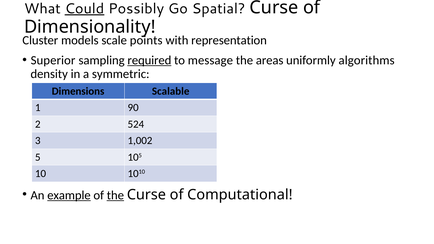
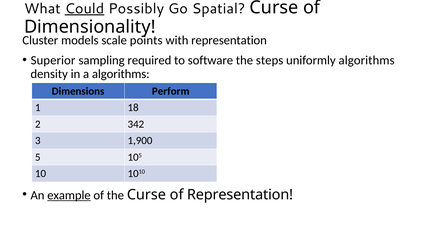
required underline: present -> none (149, 60)
message: message -> software (210, 60)
areas: areas -> steps (270, 60)
a symmetric: symmetric -> algorithms (121, 74)
Scalable: Scalable -> Perform (171, 91)
90: 90 -> 18 (133, 108)
524: 524 -> 342 (136, 124)
1,002: 1,002 -> 1,900 (140, 141)
the underline: present -> none (115, 195)
of Computational: Computational -> Representation (240, 195)
